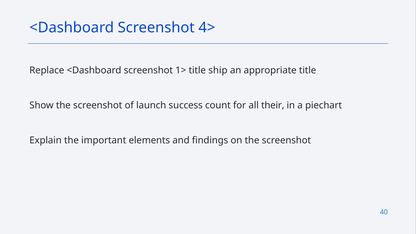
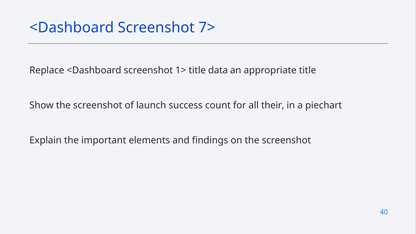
4>: 4> -> 7> (207, 28)
ship: ship -> data (218, 70)
